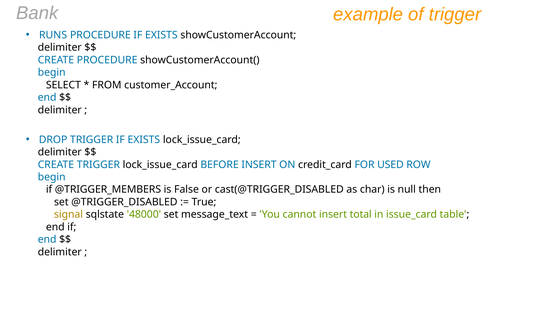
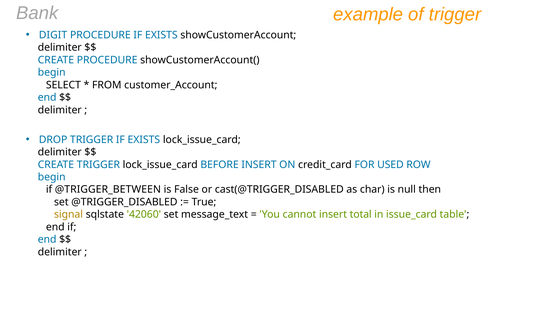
RUNS: RUNS -> DIGIT (53, 35)
@TRIGGER_MEMBERS: @TRIGGER_MEMBERS -> @TRIGGER_BETWEEN (108, 190)
48000: 48000 -> 42060 (144, 215)
